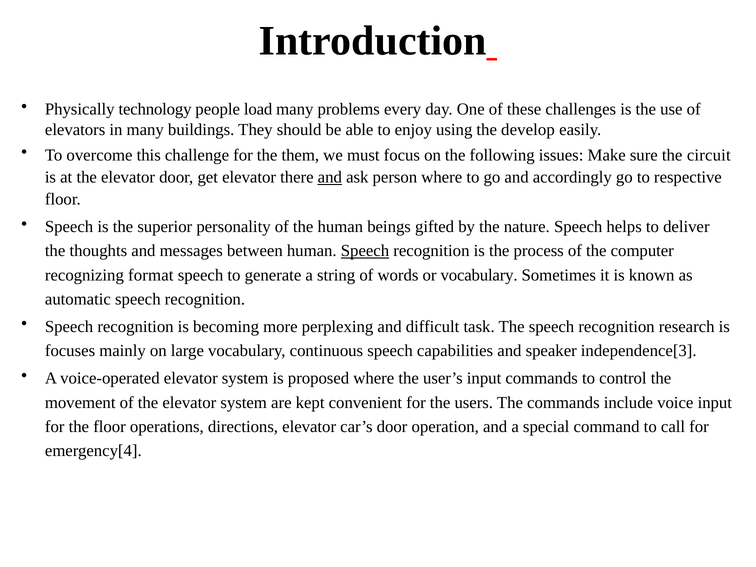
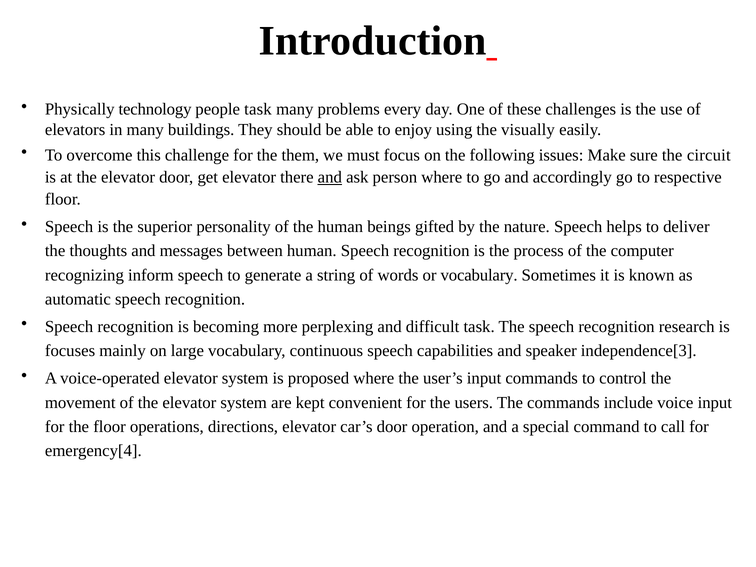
people load: load -> task (258, 109)
develop: develop -> visually (528, 130)
Speech underline: present -> none (365, 251)
format: format -> inform (151, 275)
